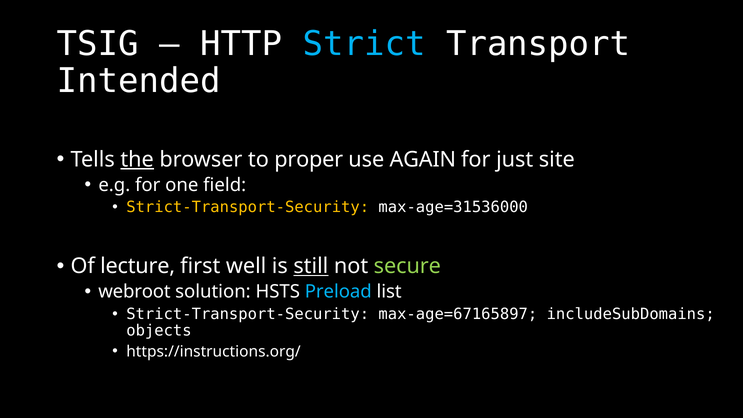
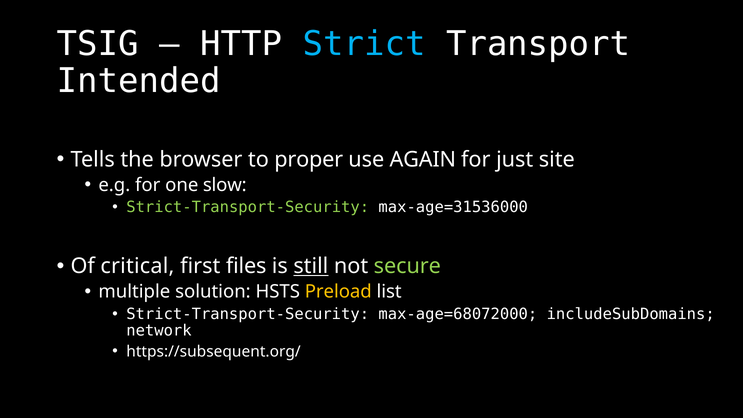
the underline: present -> none (137, 159)
field: field -> slow (225, 185)
Strict-Transport-Security colour: yellow -> light green (248, 207)
lecture: lecture -> critical (137, 266)
well: well -> files (246, 266)
webroot: webroot -> multiple (134, 292)
Preload colour: light blue -> yellow (338, 292)
max-age=67165897: max-age=67165897 -> max-age=68072000 (458, 314)
objects: objects -> network (159, 331)
https://instructions.org/: https://instructions.org/ -> https://subsequent.org/ (214, 351)
